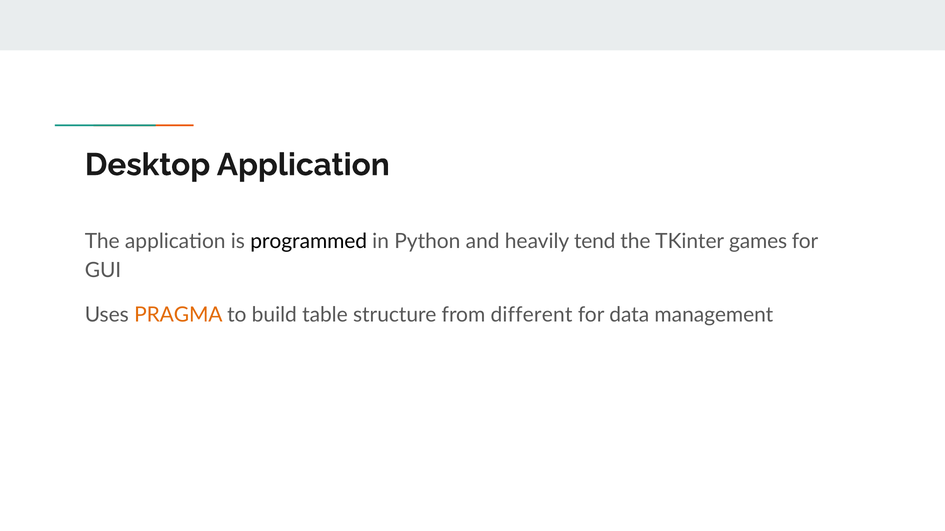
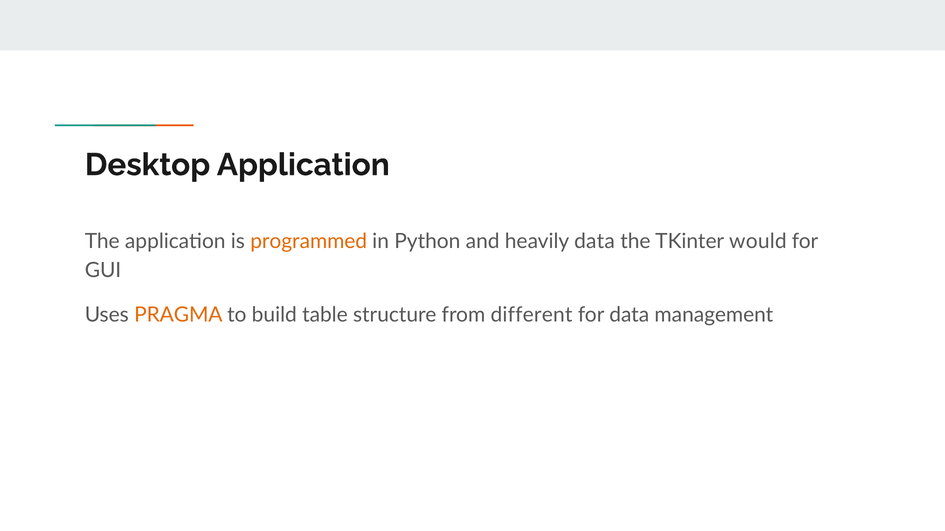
programmed colour: black -> orange (309, 242)
heavily tend: tend -> data (595, 242)
games: games -> would (758, 242)
